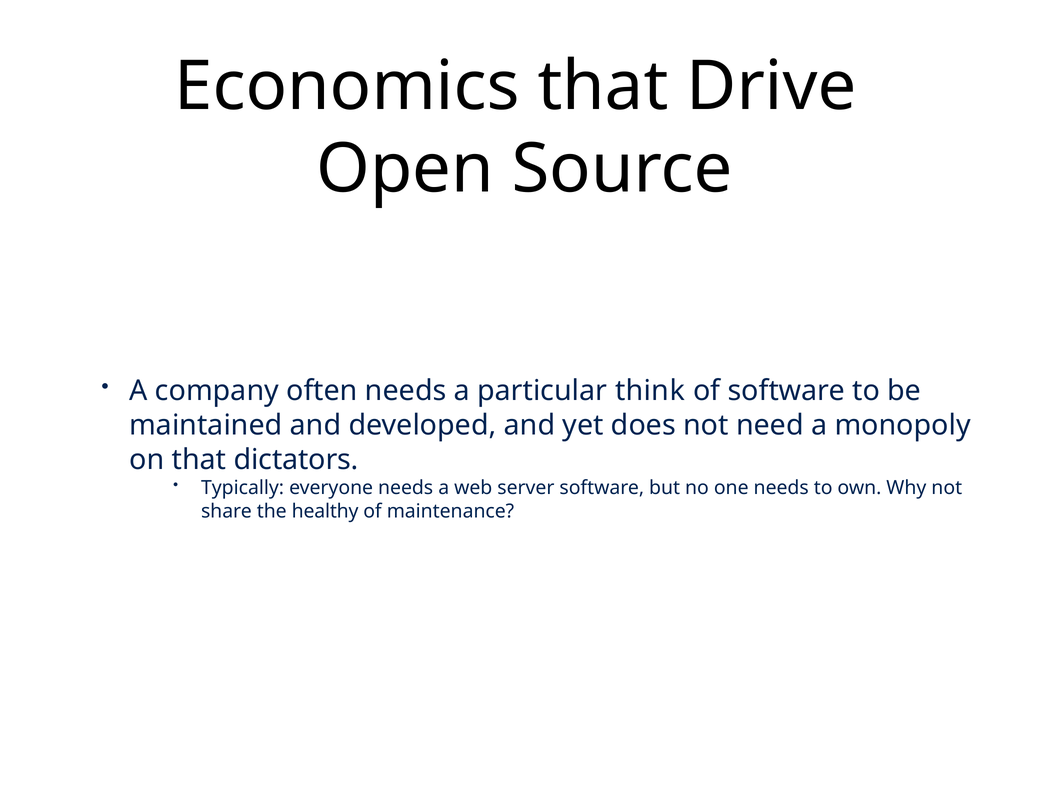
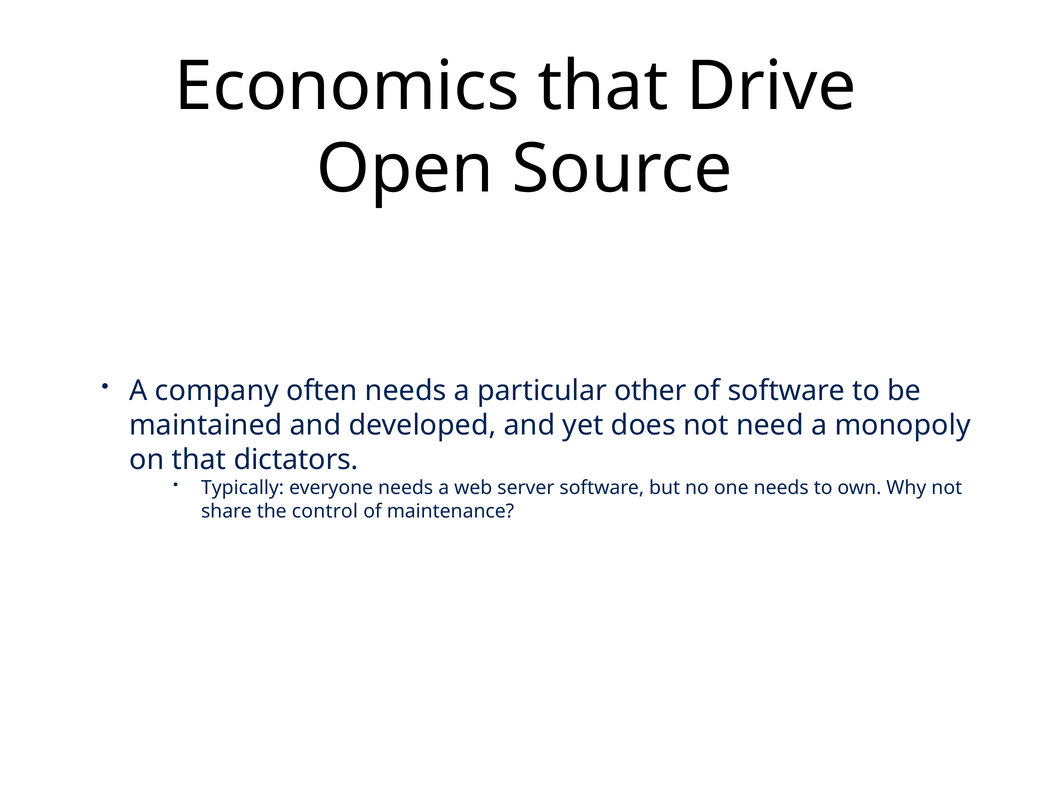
think: think -> other (650, 391)
healthy: healthy -> control (325, 511)
